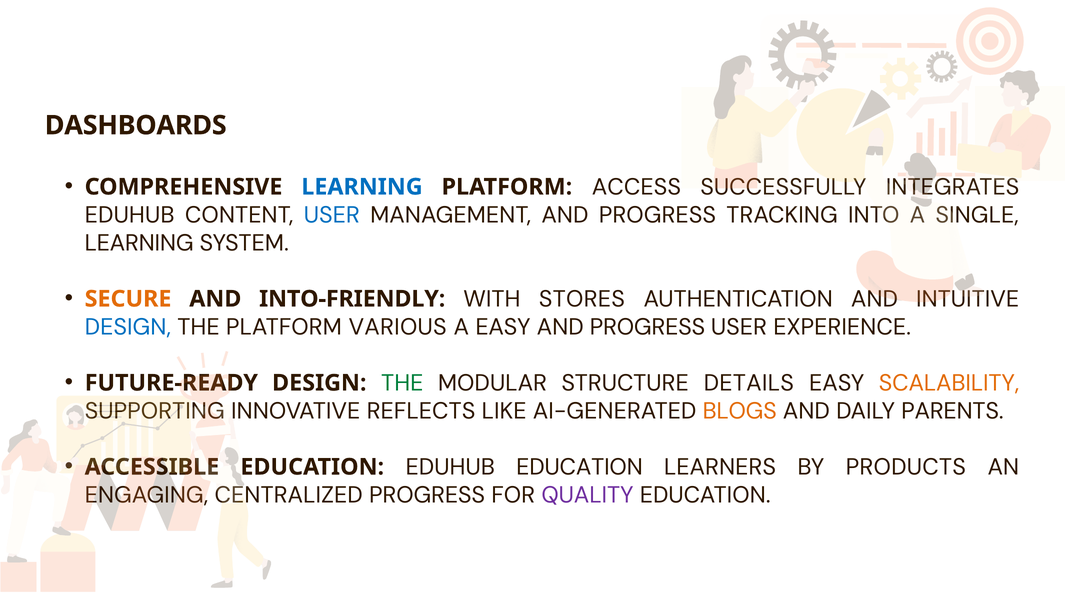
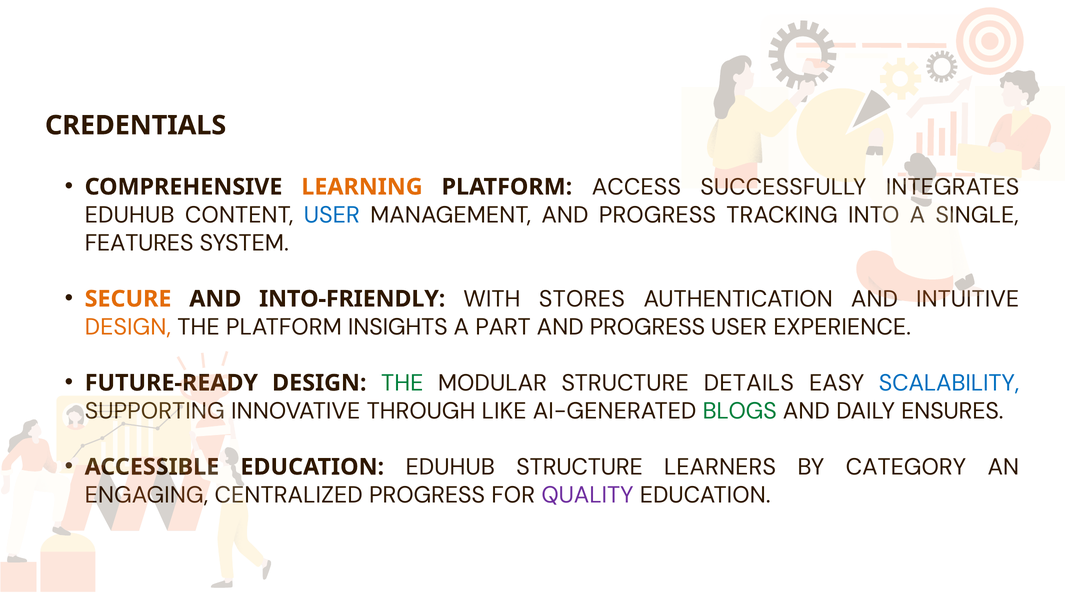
DASHBOARDS: DASHBOARDS -> CREDENTIALS (136, 125)
LEARNING colour: blue -> orange (362, 187)
LEARNING: LEARNING -> FEATURES (139, 243)
DESIGN colour: blue -> orange (128, 327)
VARIOUS: VARIOUS -> INSIGHTS (398, 327)
A EASY: EASY -> PART (503, 327)
SCALABILITY colour: orange -> blue (949, 383)
REFLECTS: REFLECTS -> THROUGH (421, 411)
BLOGS colour: orange -> green (740, 411)
PARENTS: PARENTS -> ENSURES (952, 411)
EDUHUB EDUCATION: EDUCATION -> STRUCTURE (580, 467)
PRODUCTS: PRODUCTS -> CATEGORY (906, 467)
